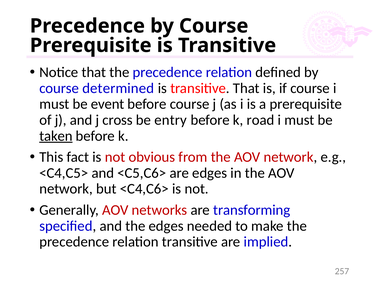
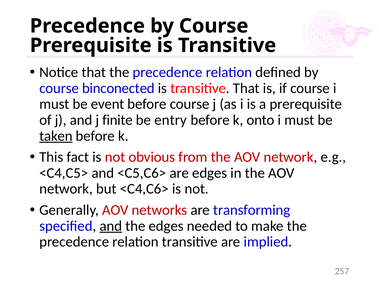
determined: determined -> binconected (118, 88)
cross: cross -> finite (118, 120)
road: road -> onto (261, 120)
and underline: none -> present (111, 226)
